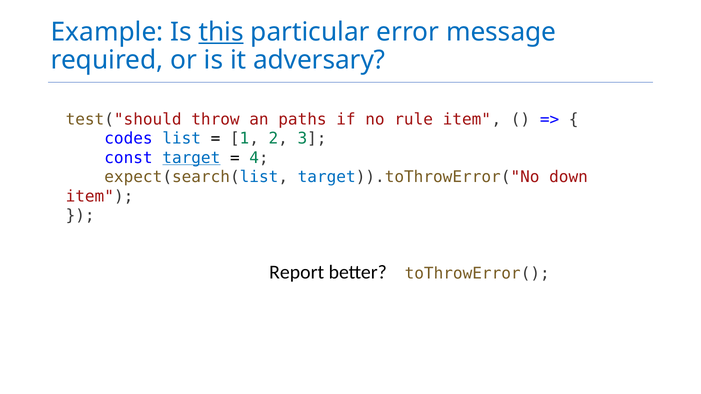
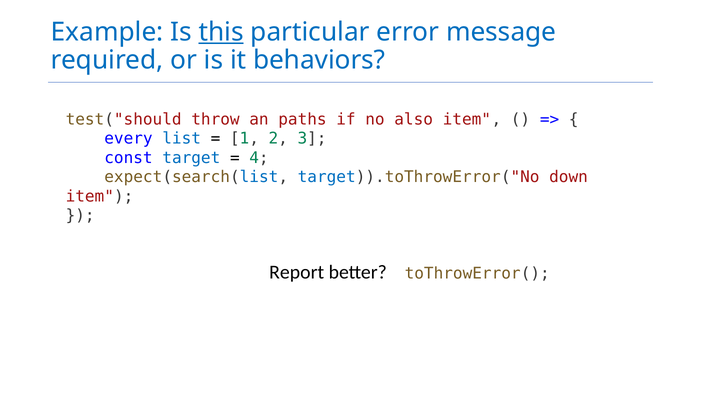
adversary: adversary -> behaviors (319, 60)
rule: rule -> also (414, 119)
codes: codes -> every (128, 139)
target underline: present -> none (191, 158)
